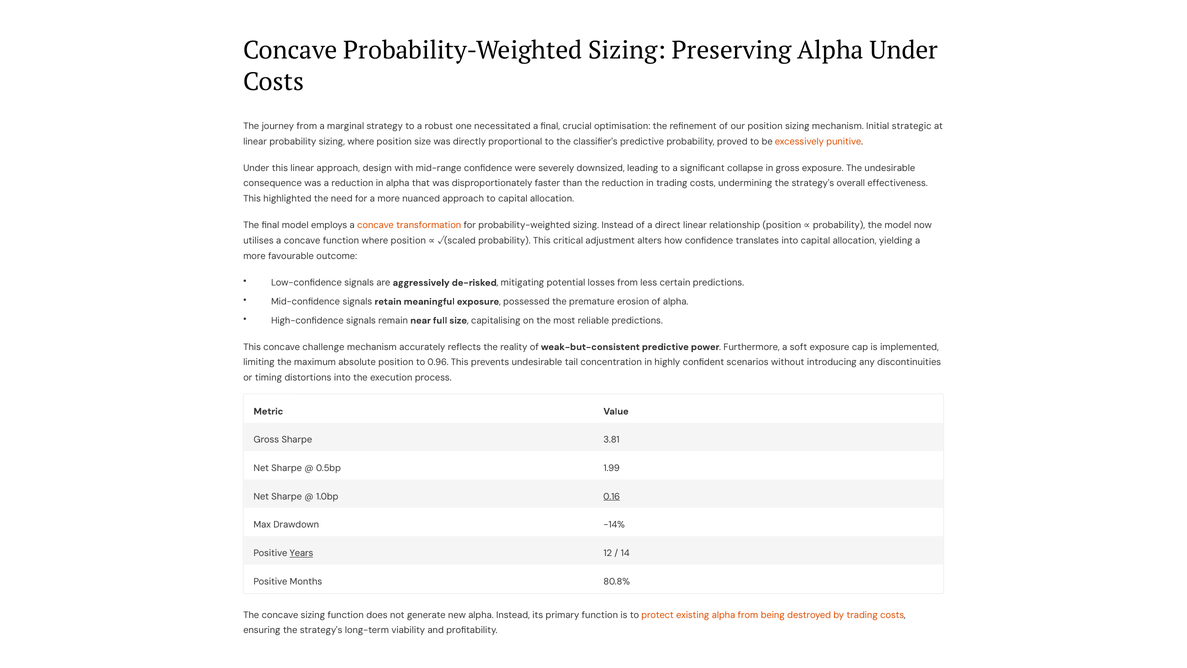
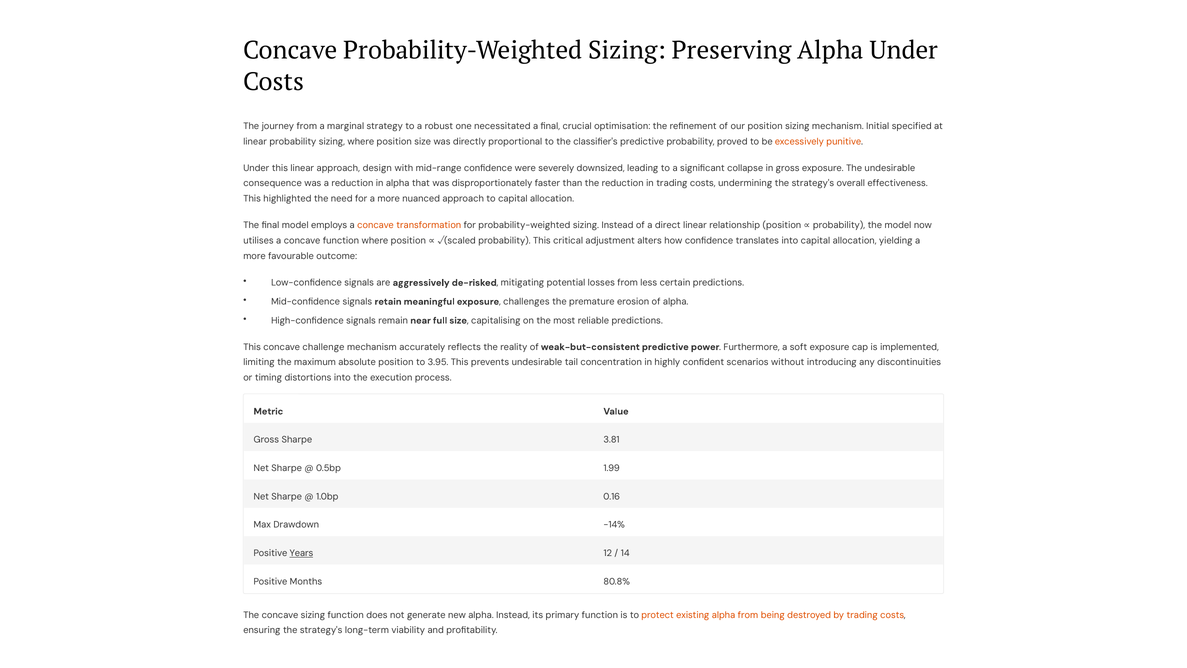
strategic: strategic -> specified (912, 126)
possessed: possessed -> challenges (526, 301)
0.96: 0.96 -> 3.95 (438, 362)
0.16 underline: present -> none (612, 496)
